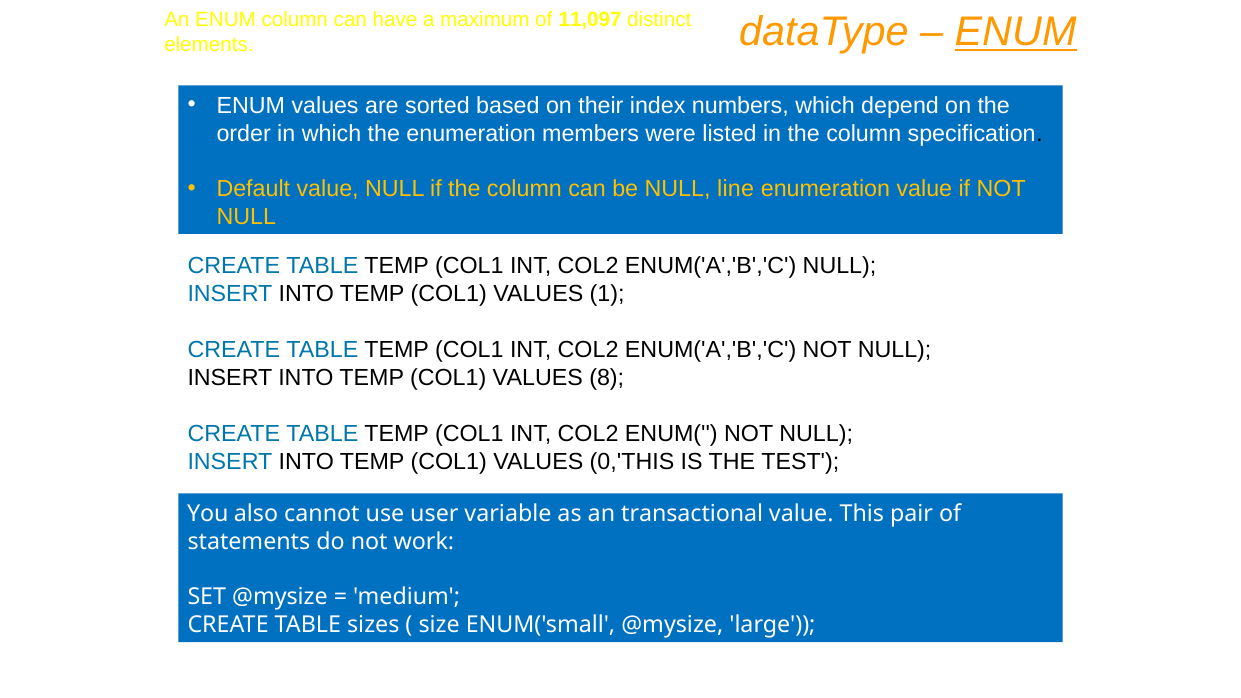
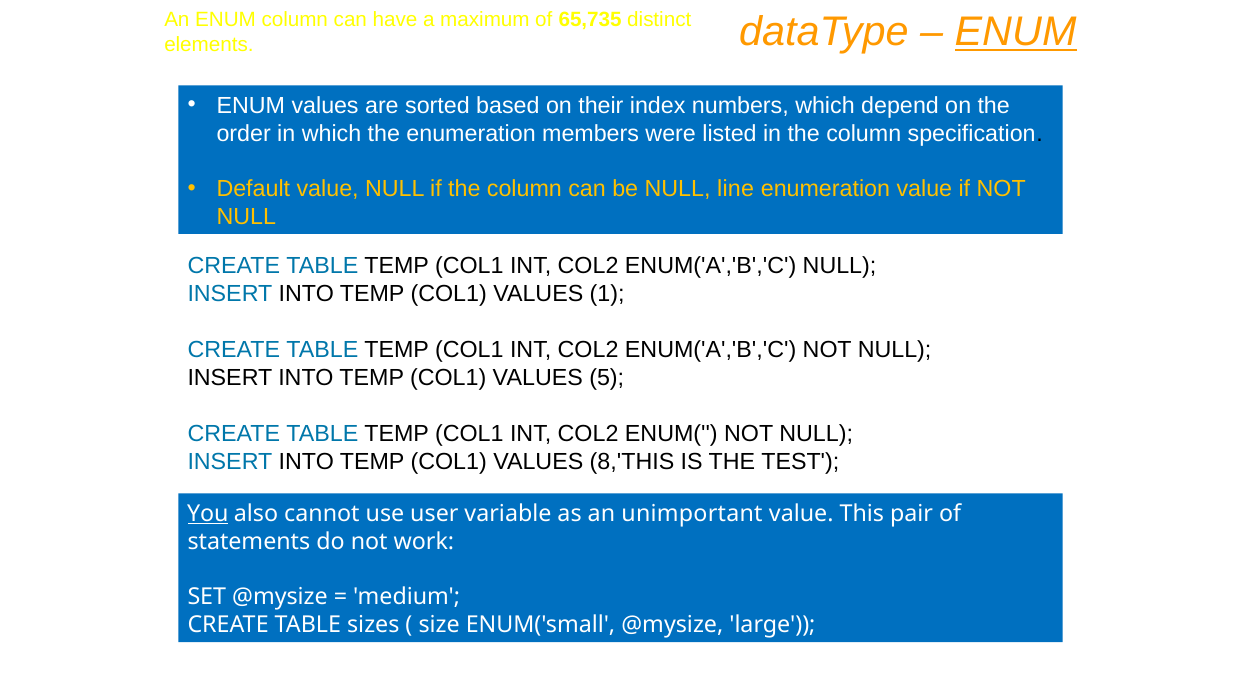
11,097: 11,097 -> 65,735 (590, 20)
8: 8 -> 5 (607, 378)
0,'THIS: 0,'THIS -> 8,'THIS (632, 462)
You underline: none -> present (208, 514)
transactional: transactional -> unimportant (692, 514)
